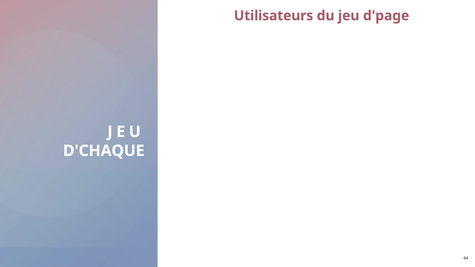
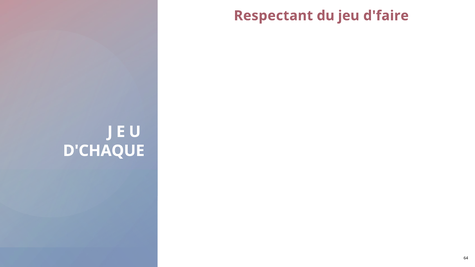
Utilisateurs: Utilisateurs -> Respectant (273, 16)
d'page: d'page -> d'faire (386, 16)
